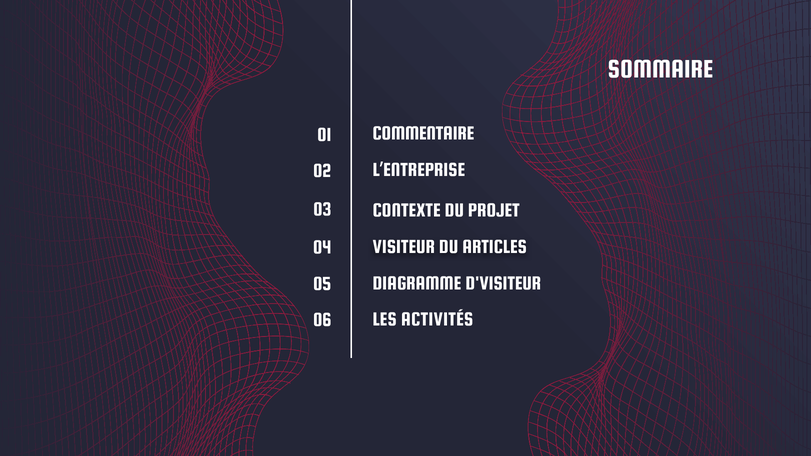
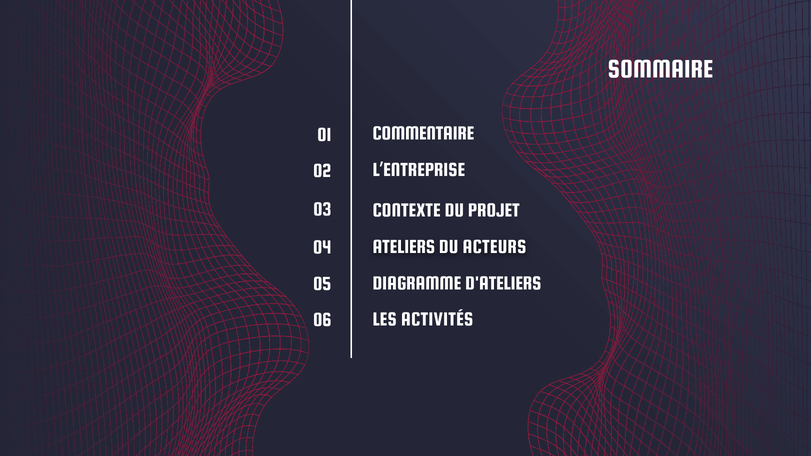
VISITEUR: VISITEUR -> ATELIERS (404, 247)
ARTICLES: ARTICLES -> ACTEURS (494, 247)
D'VISITEUR: D'VISITEUR -> D'ATELIERS (503, 283)
